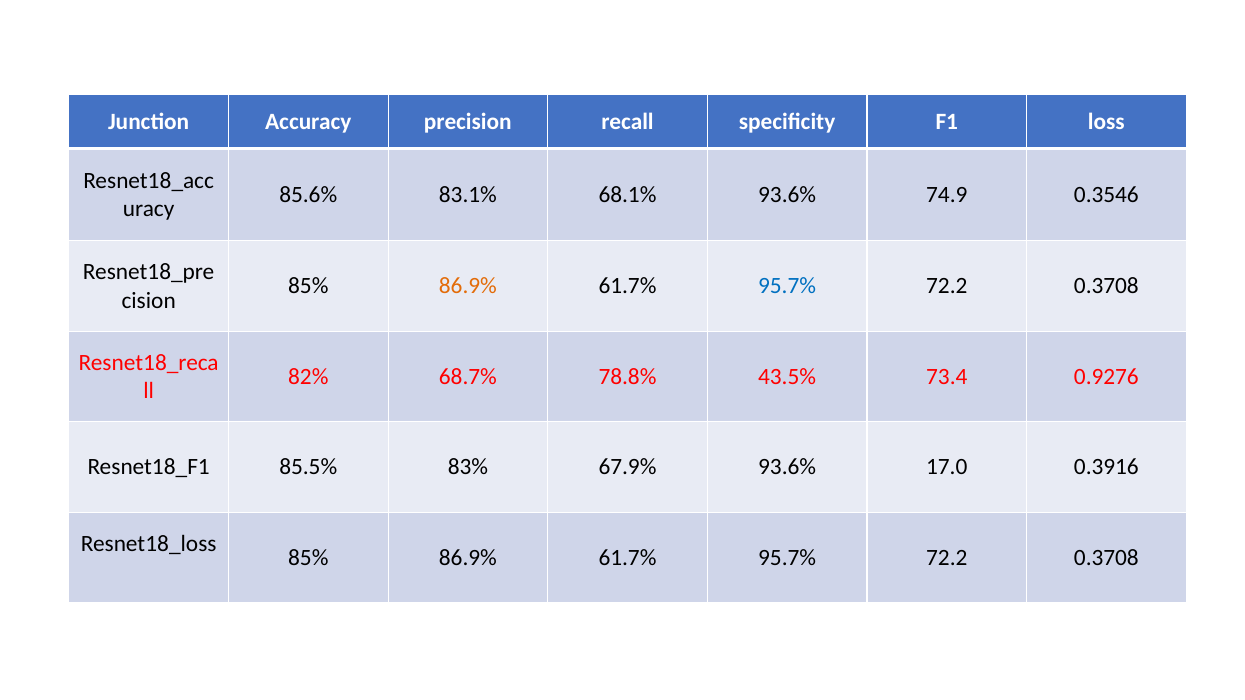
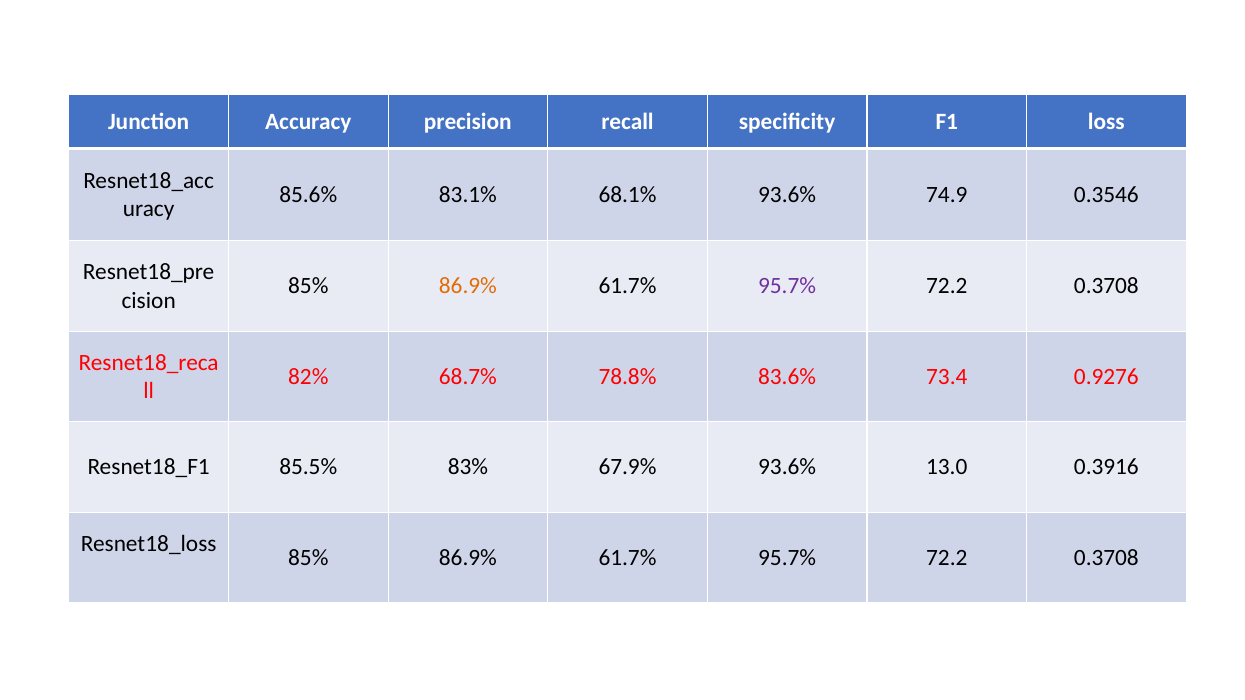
95.7% colour: blue -> purple (787, 286)
43.5%: 43.5% -> 83.6% (787, 377)
17.0: 17.0 -> 13.0 (947, 467)
